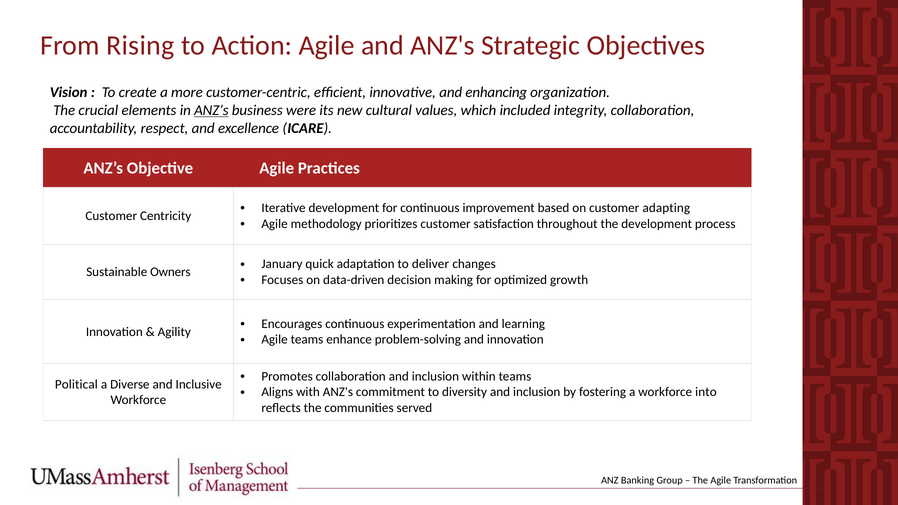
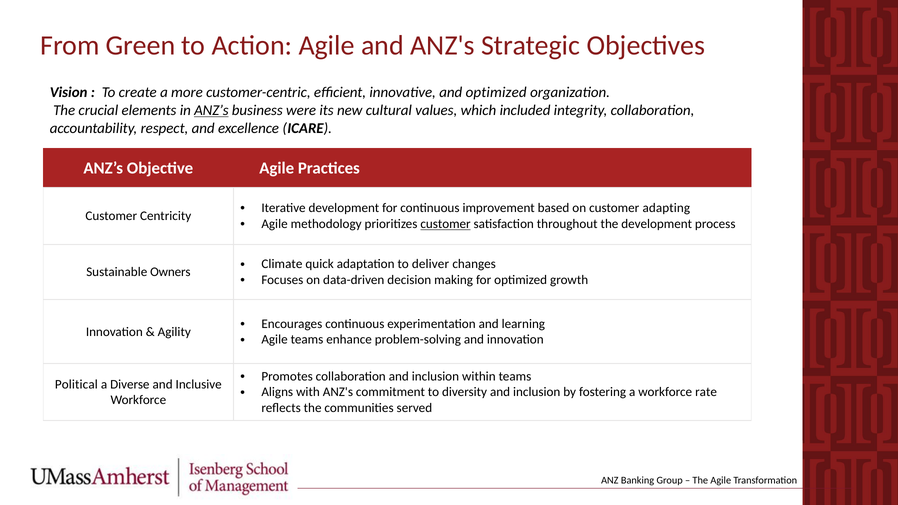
Rising: Rising -> Green (141, 46)
and enhancing: enhancing -> optimized (496, 92)
customer underline: none -> present (446, 224)
January: January -> Climate (282, 264)
into: into -> rate (706, 392)
